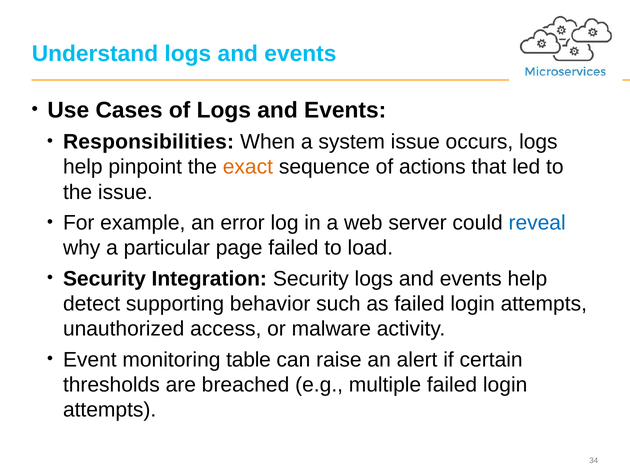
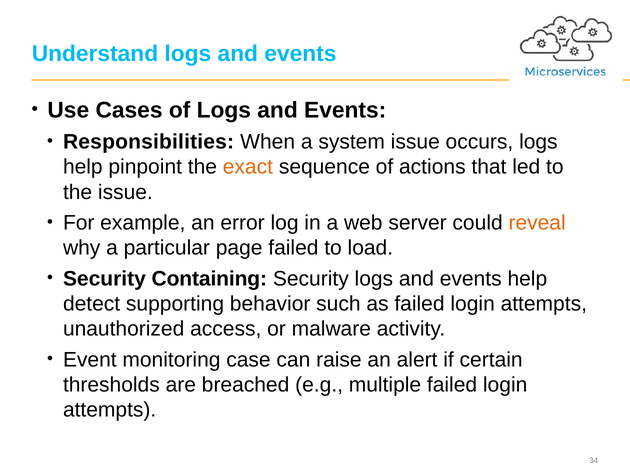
reveal colour: blue -> orange (537, 223)
Integration: Integration -> Containing (209, 279)
table: table -> case (248, 360)
